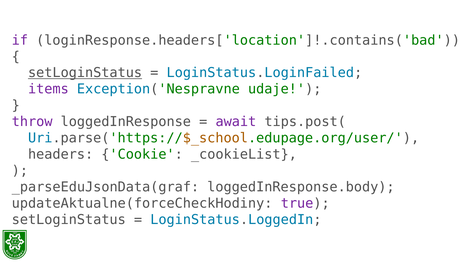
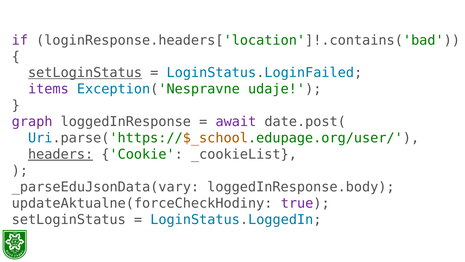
throw: throw -> graph (32, 122)
tips.post(: tips.post( -> date.post( (305, 122)
headers underline: none -> present (61, 154)
_parseEduJsonData(graf: _parseEduJsonData(graf -> _parseEduJsonData(vary (105, 187)
